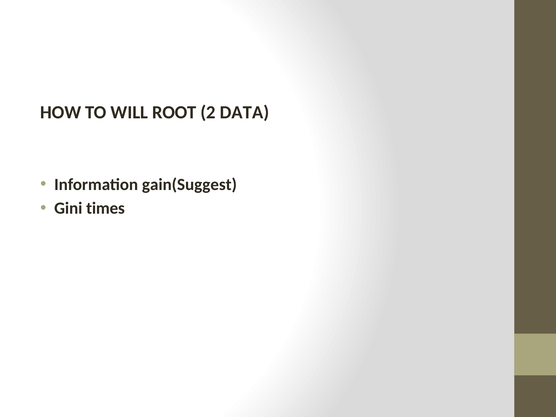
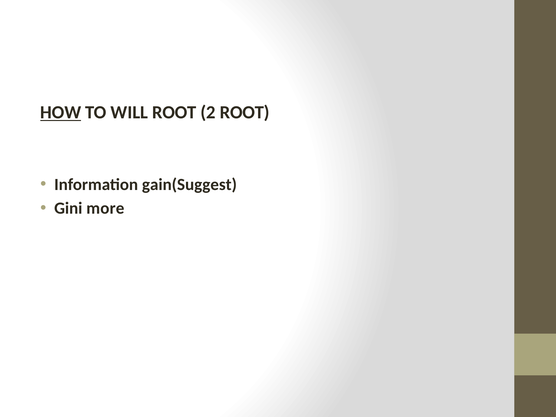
HOW underline: none -> present (61, 113)
2 DATA: DATA -> ROOT (245, 113)
times: times -> more (105, 208)
